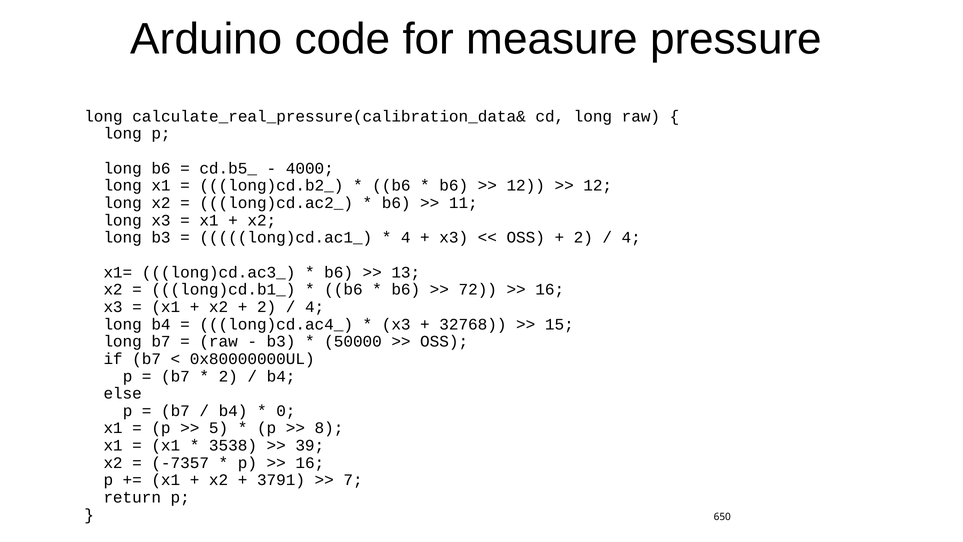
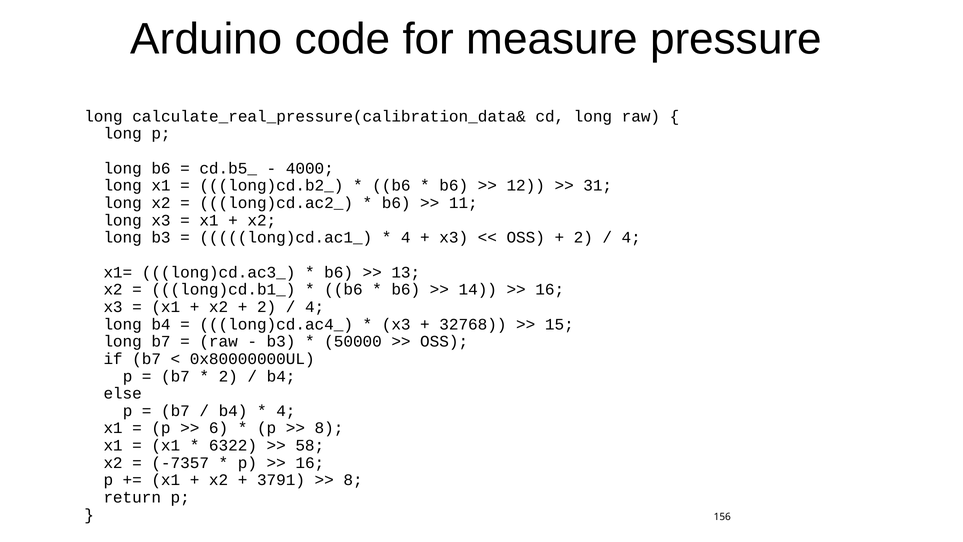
12: 12 -> 31 (598, 186)
72: 72 -> 14 (478, 289)
0: 0 -> 4 (286, 411)
5: 5 -> 6 (219, 428)
3538: 3538 -> 6322 (233, 445)
39: 39 -> 58 (310, 445)
7: 7 -> 8 (353, 480)
650: 650 -> 156 (722, 516)
